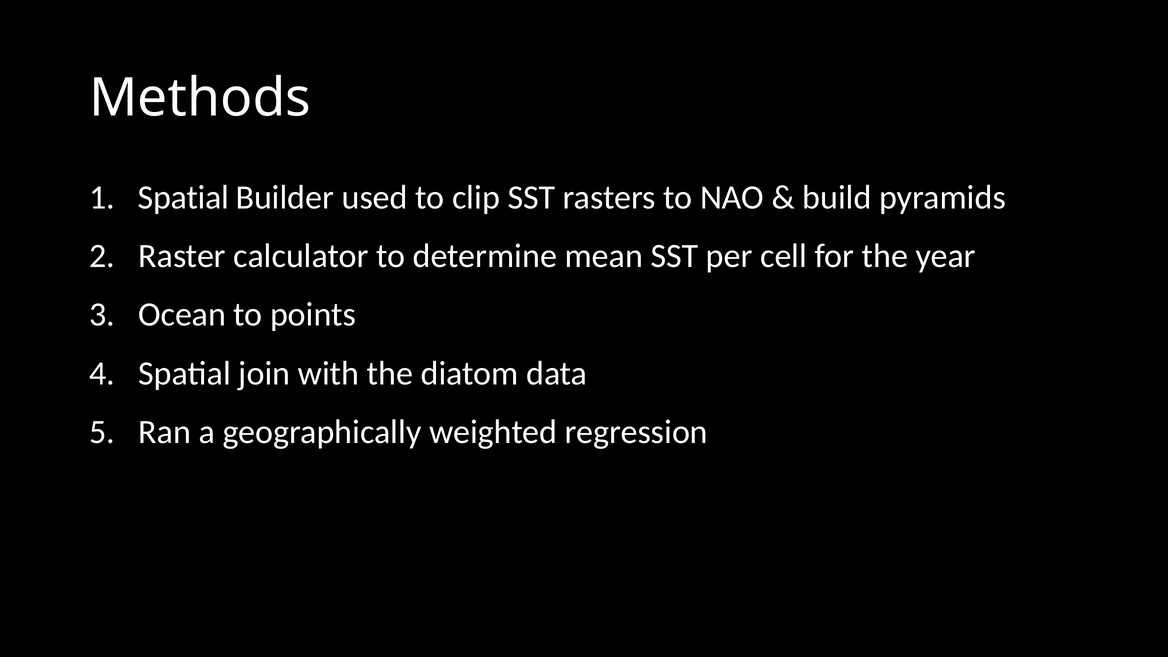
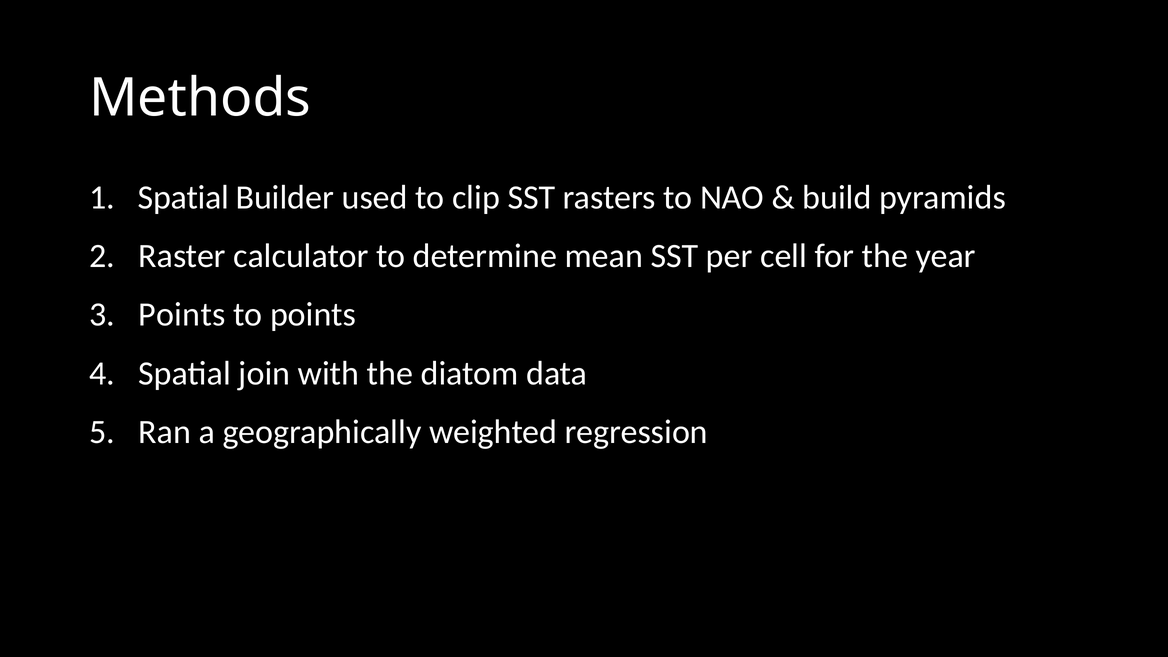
Ocean: Ocean -> Points (182, 315)
